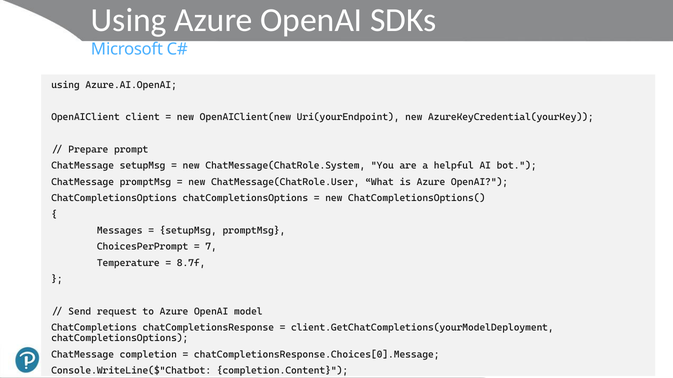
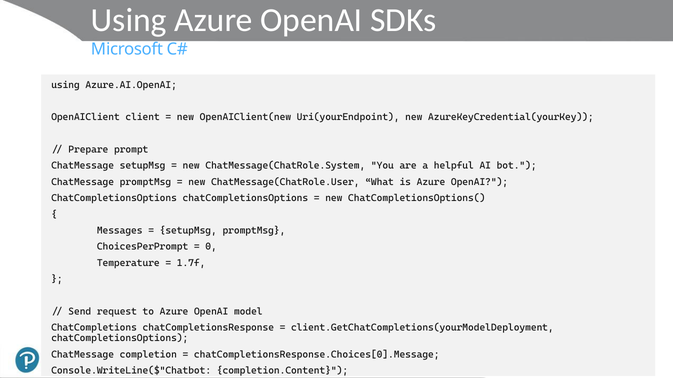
7: 7 -> 0 (211, 247)
8.7f: 8.7f -> 1.7f (191, 263)
